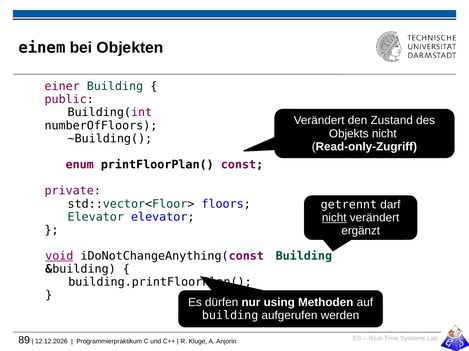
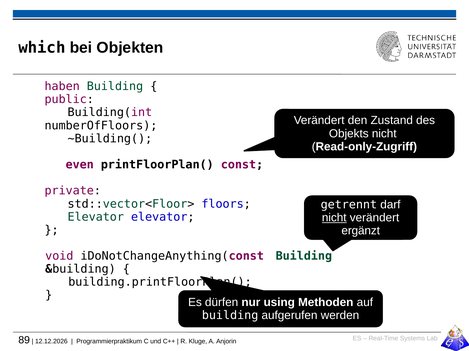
einem: einem -> which (42, 48)
einer: einer -> haben (62, 86)
enum: enum -> even (80, 165)
void underline: present -> none (59, 256)
